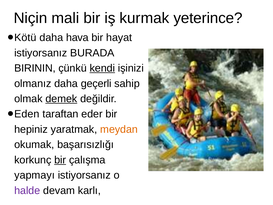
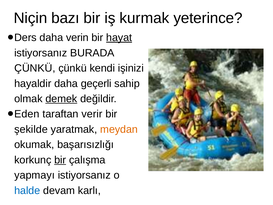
mali: mali -> bazı (65, 18)
Kötü: Kötü -> Ders (25, 38)
hava: hava -> verin (77, 38)
hayat underline: none -> present (119, 38)
BIRININ: BIRININ -> ÇÜNKÜ (35, 68)
kendi underline: present -> none (102, 68)
olmanız: olmanız -> hayaldir (33, 83)
eder: eder -> verir (92, 114)
hepiniz: hepiniz -> şekilde (31, 129)
halde colour: purple -> blue (27, 190)
